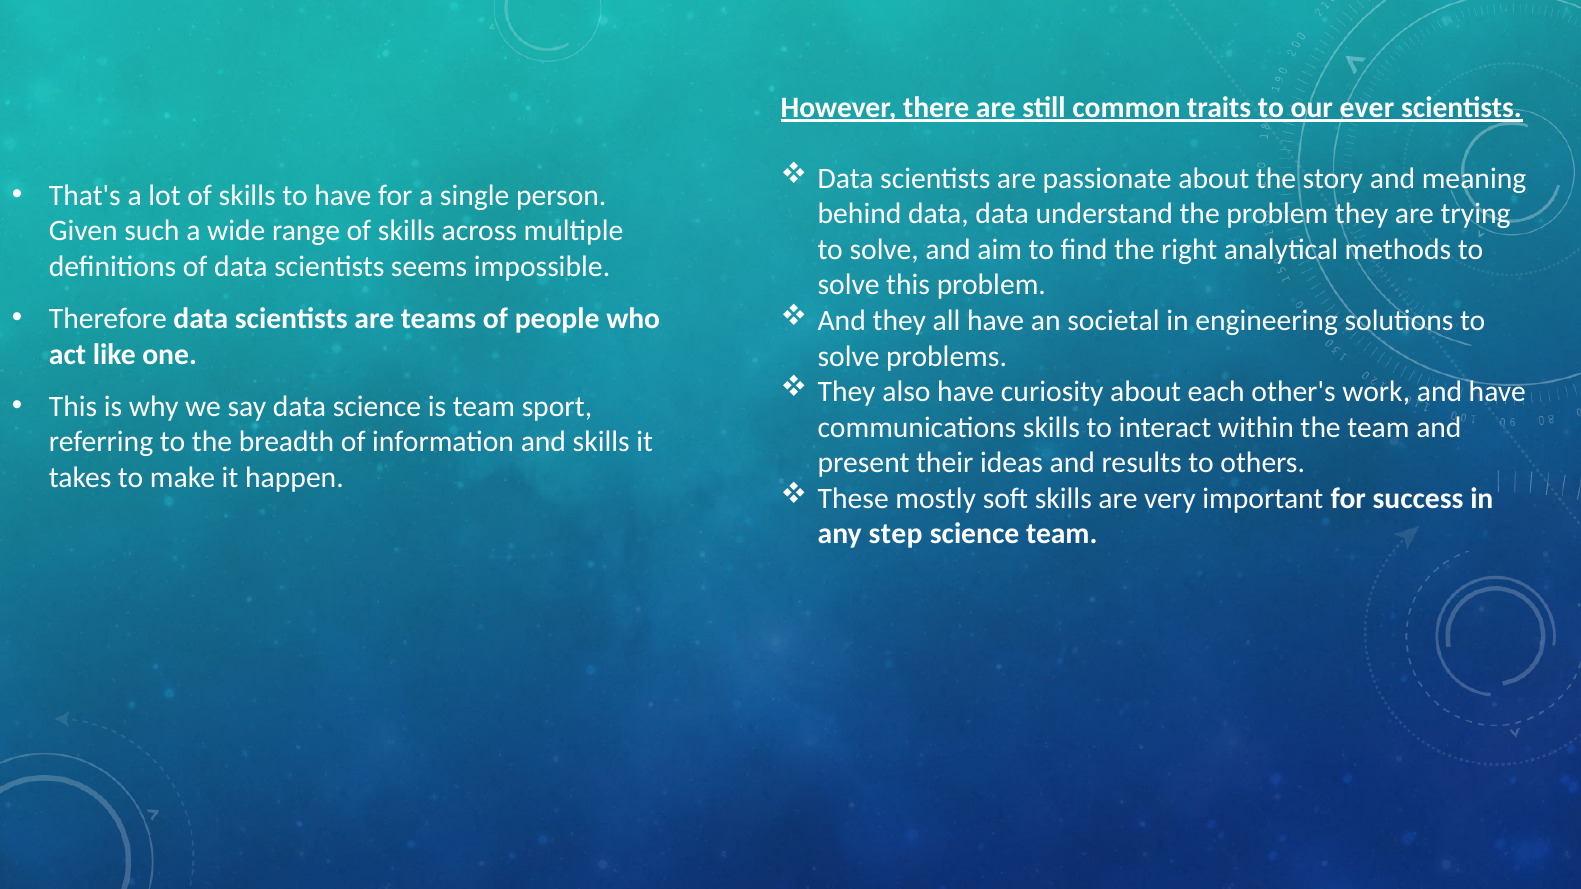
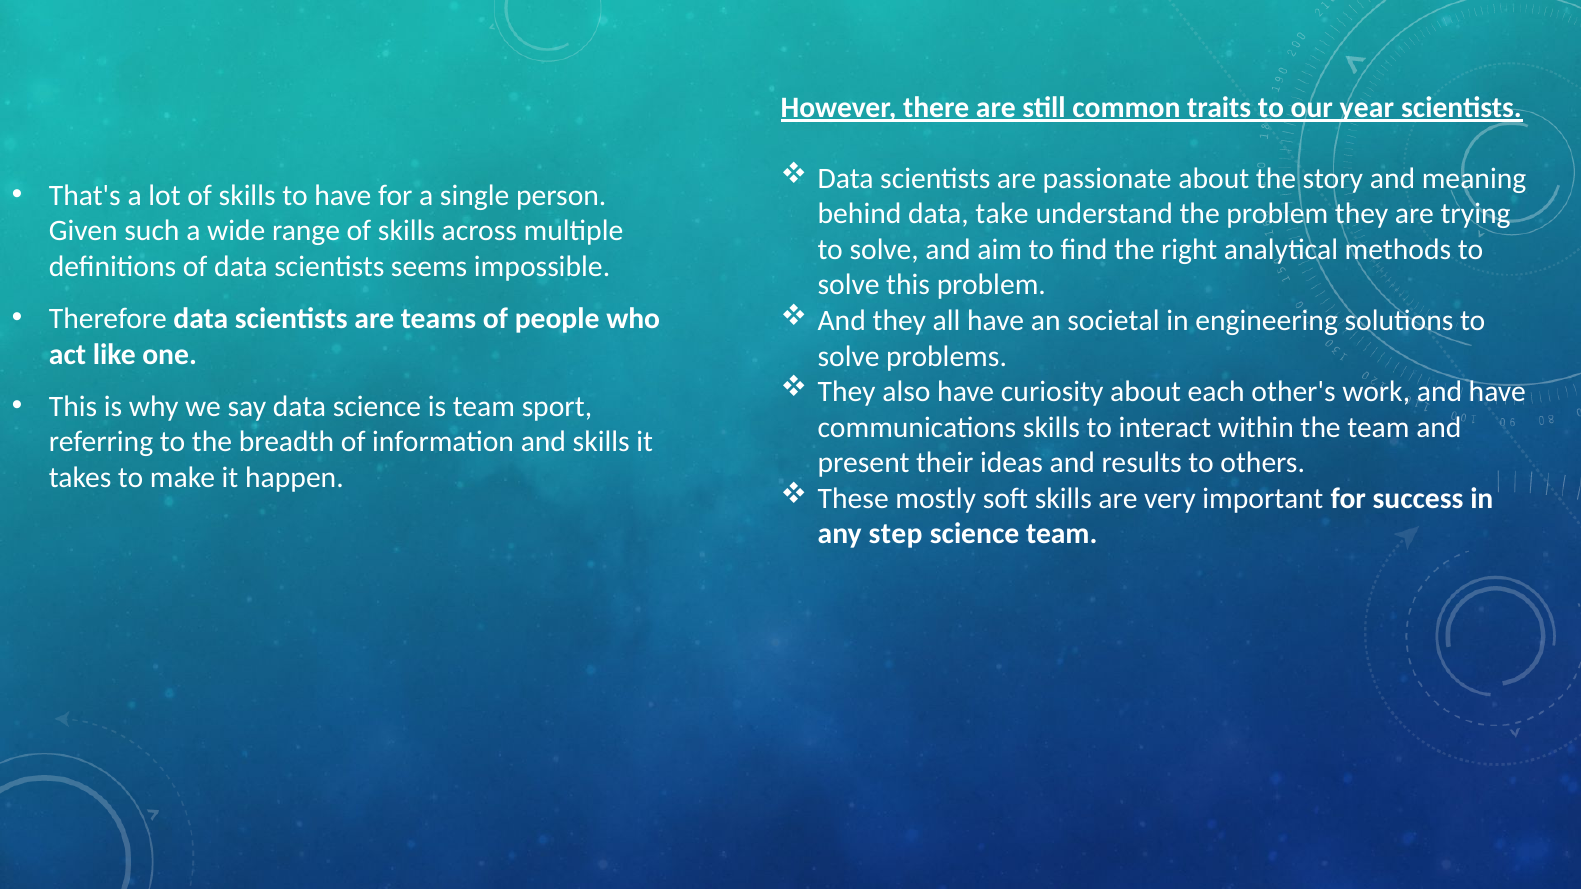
ever: ever -> year (1367, 107)
data data: data -> take (1002, 214)
